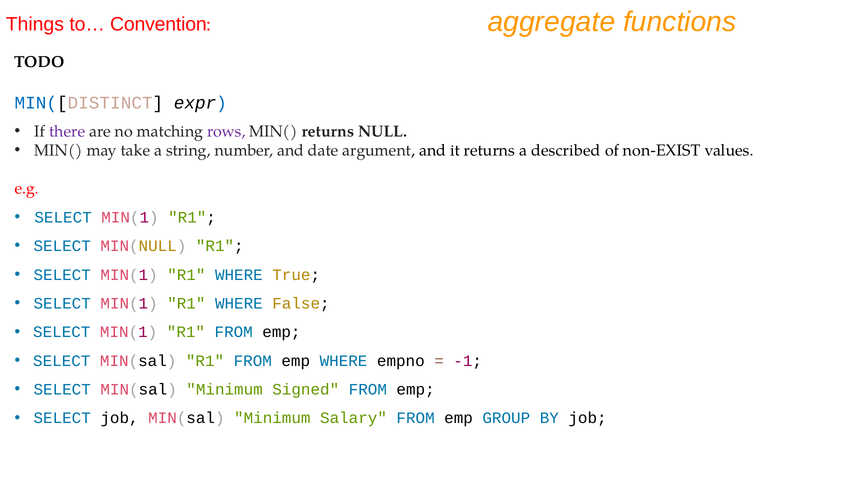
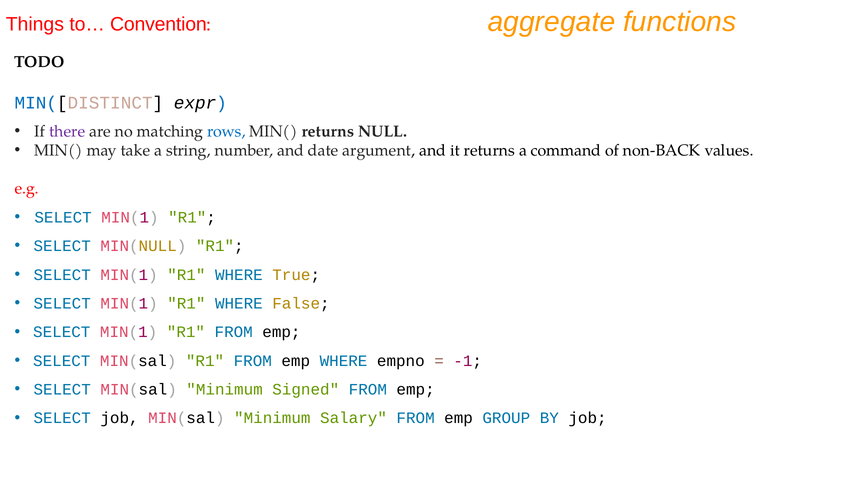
rows colour: purple -> blue (226, 131)
described: described -> command (566, 150)
non-EXIST: non-EXIST -> non-BACK (662, 150)
